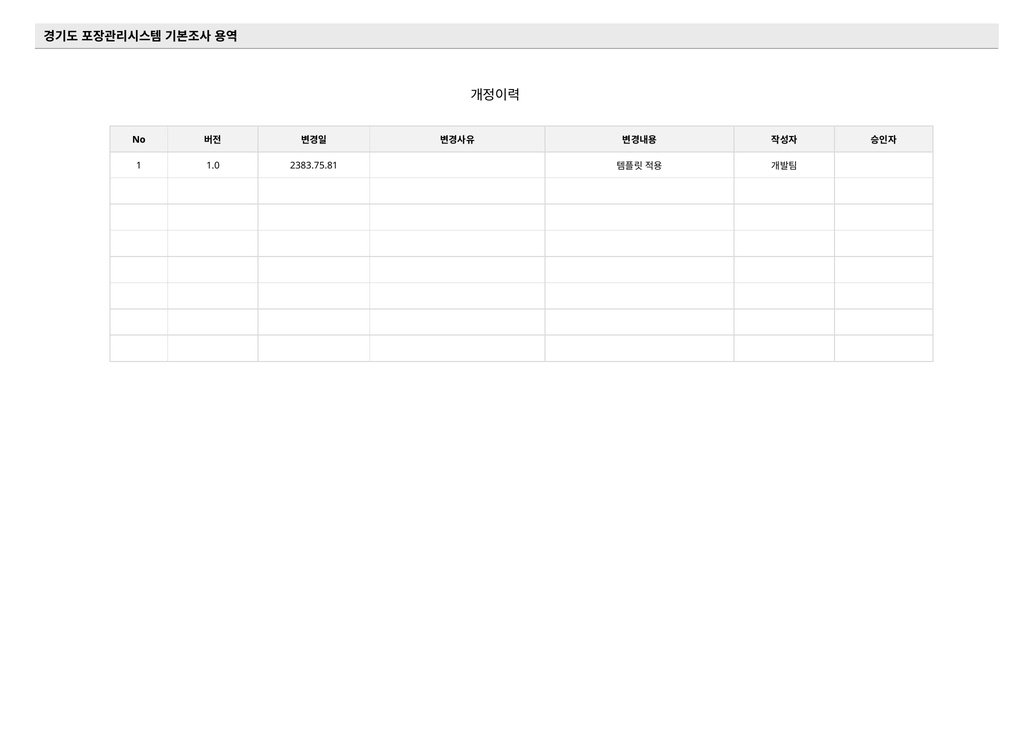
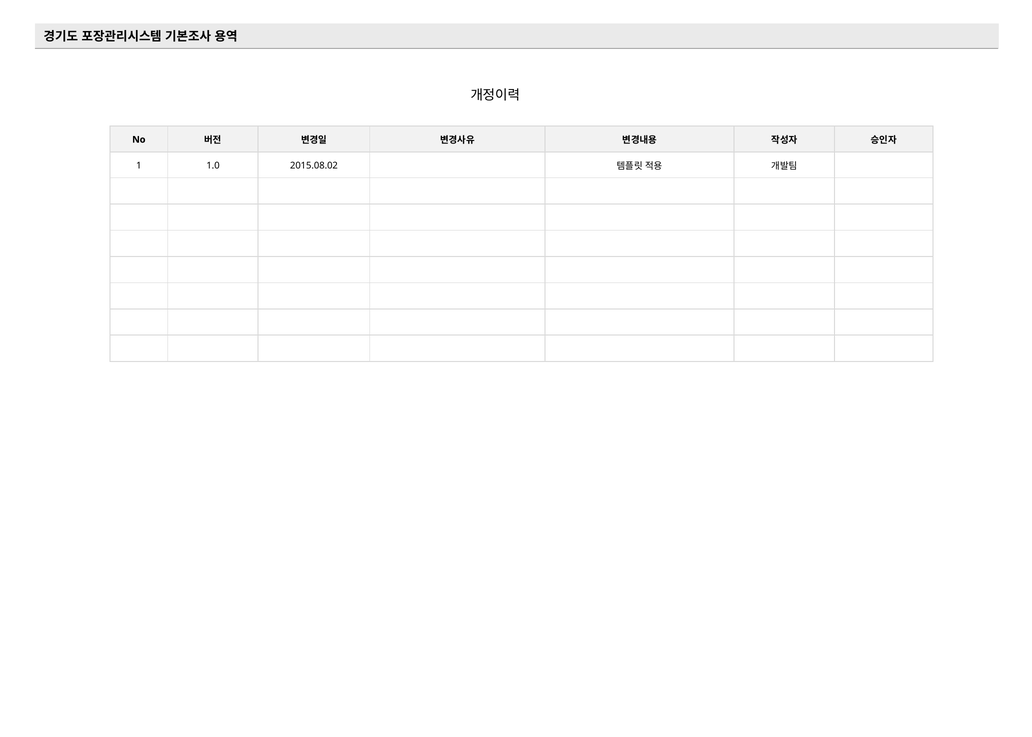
2383.75.81: 2383.75.81 -> 2015.08.02 (314, 166)
